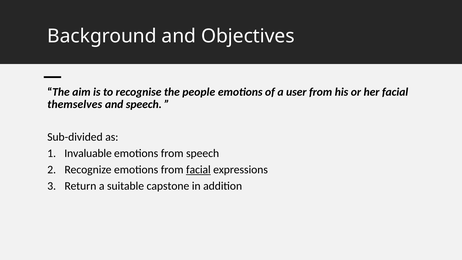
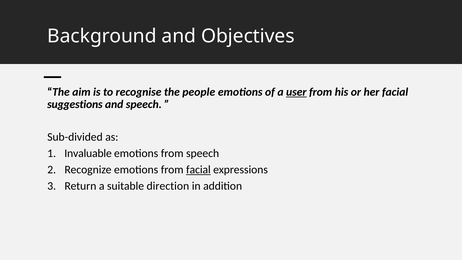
user underline: none -> present (296, 92)
themselves: themselves -> suggestions (75, 104)
capstone: capstone -> direction (168, 186)
